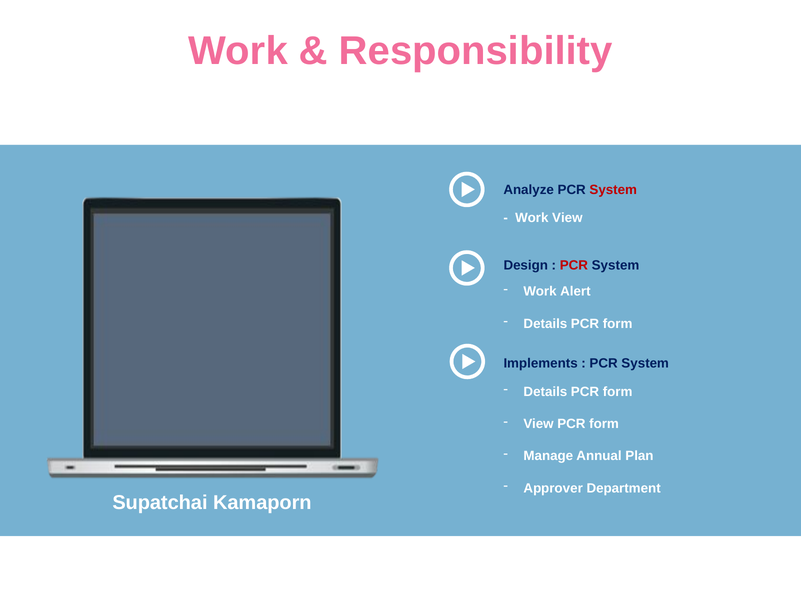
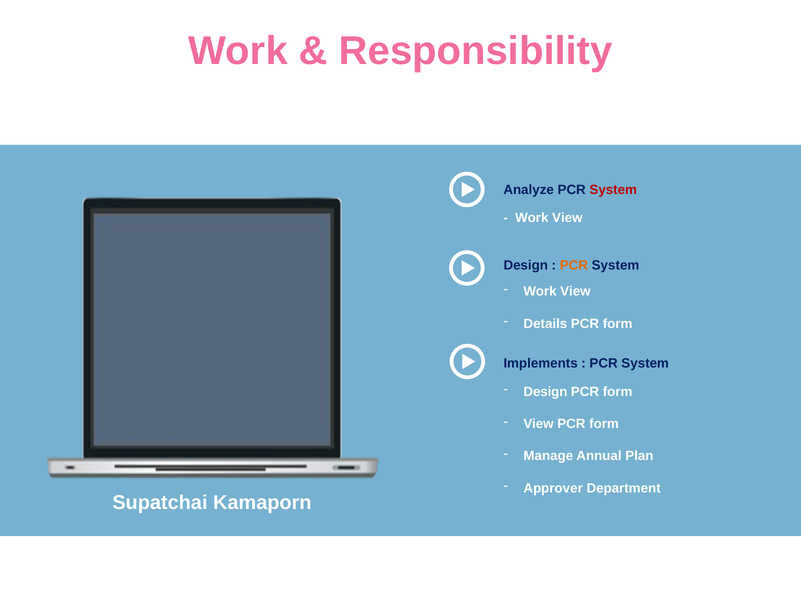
PCR colour: red -> orange (574, 265)
Alert: Alert -> View (575, 291)
Details: Details -> Design (545, 392)
